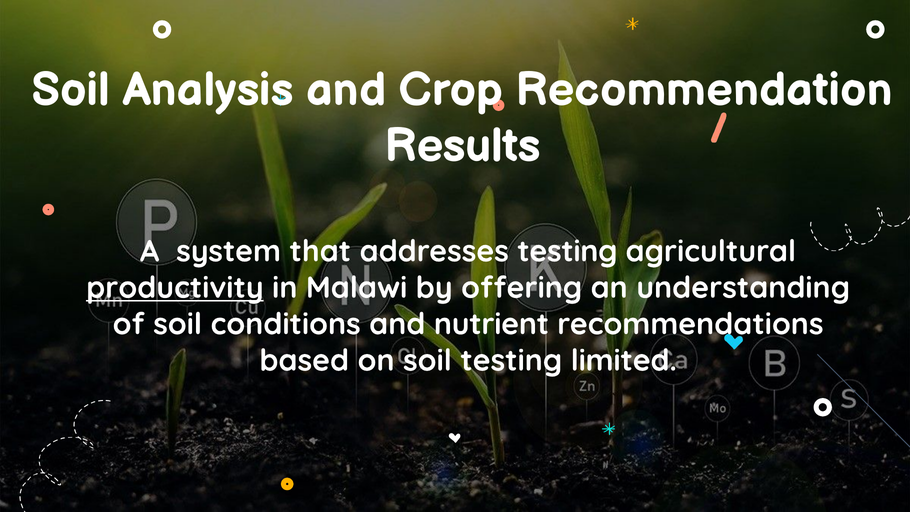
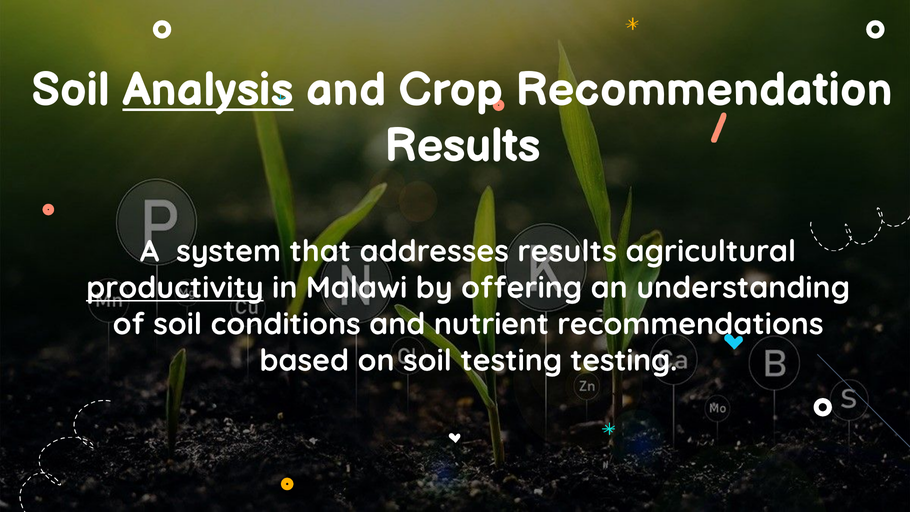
Analysis underline: none -> present (208, 90)
addresses testing: testing -> results (567, 251)
testing limited: limited -> testing (624, 361)
